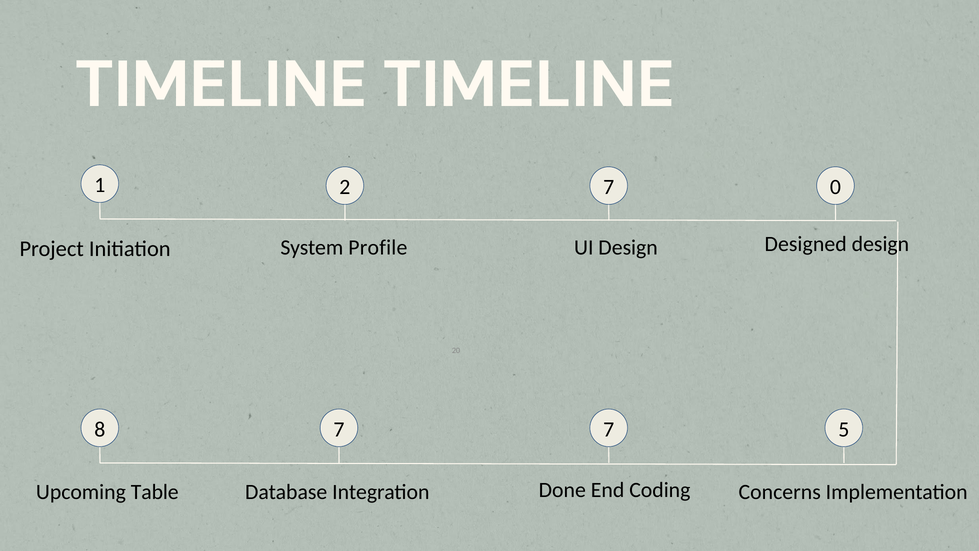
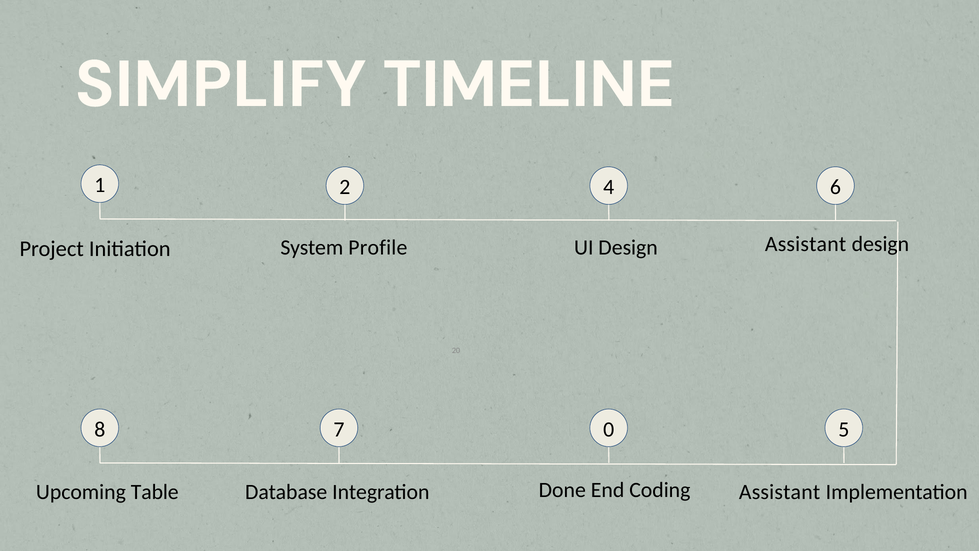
TIMELINE: TIMELINE -> SIMPLIFY (221, 84)
0: 0 -> 6 (835, 187)
2 7: 7 -> 4 (609, 187)
Design Designed: Designed -> Assistant (806, 244)
7 7: 7 -> 0 (609, 429)
Coding Concerns: Concerns -> Assistant (780, 492)
